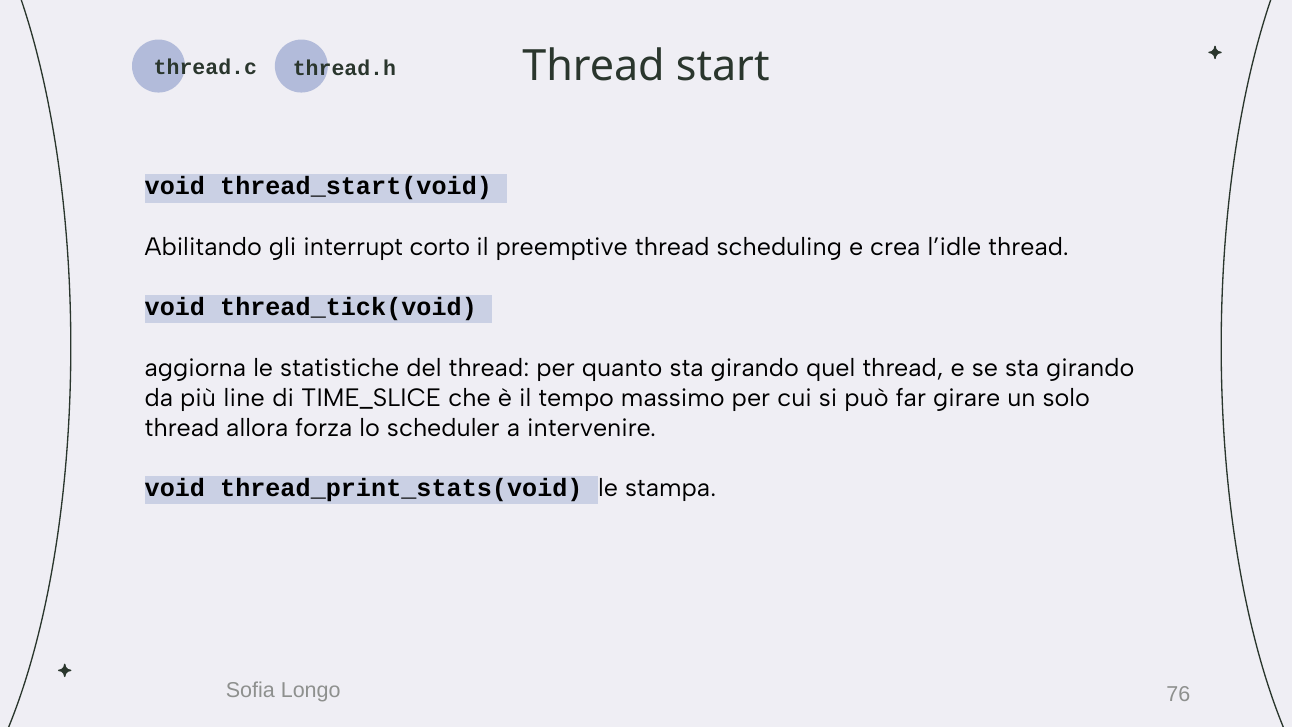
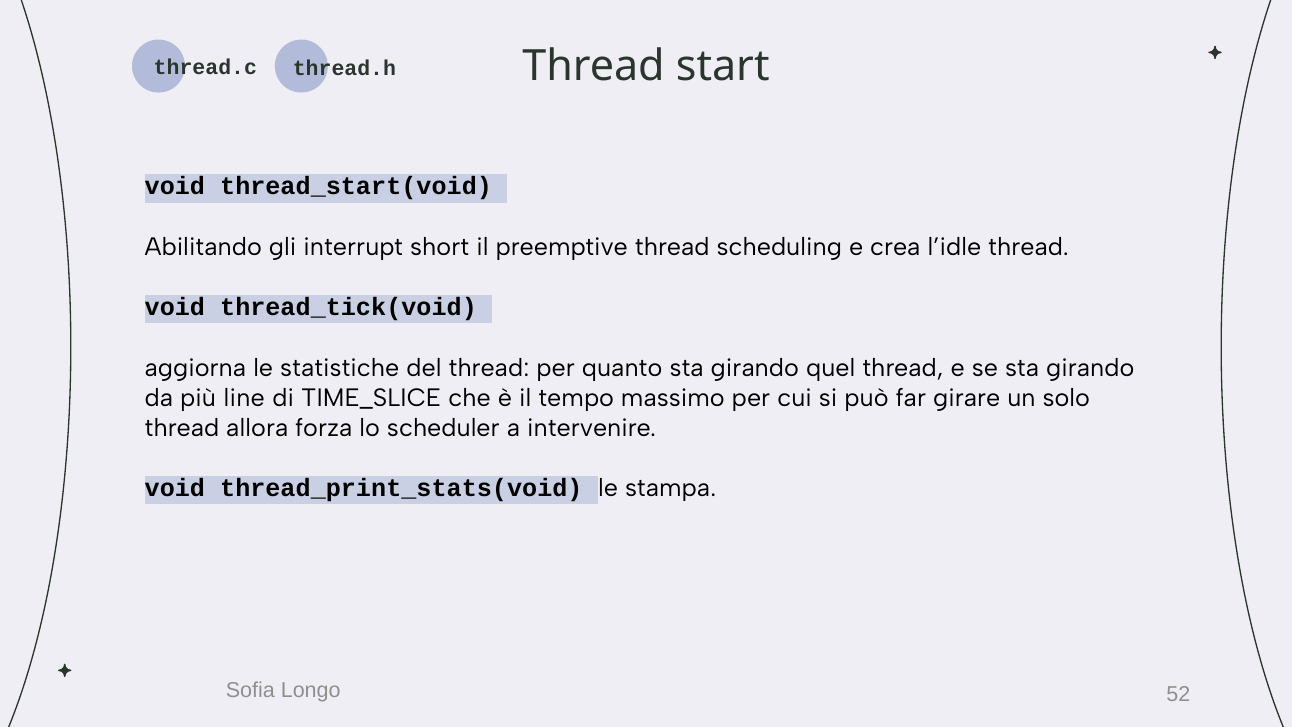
corto: corto -> short (440, 247)
76: 76 -> 52 (1178, 694)
